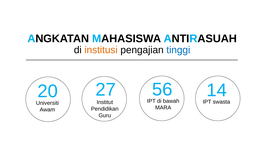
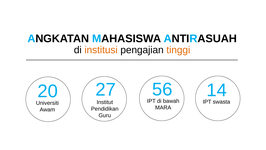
tinggi colour: blue -> orange (178, 50)
